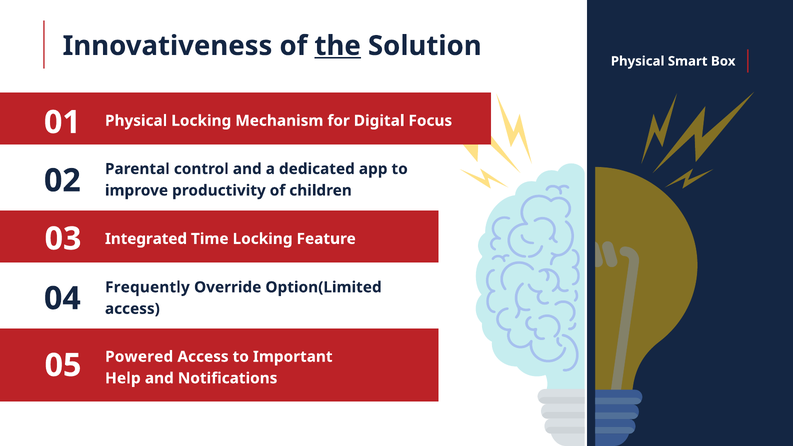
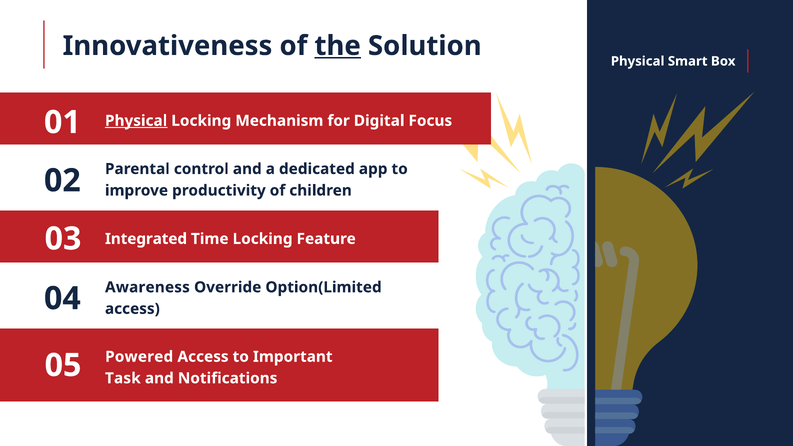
Physical underline: none -> present (136, 121)
Frequently: Frequently -> Awareness (147, 287)
Help: Help -> Task (123, 378)
